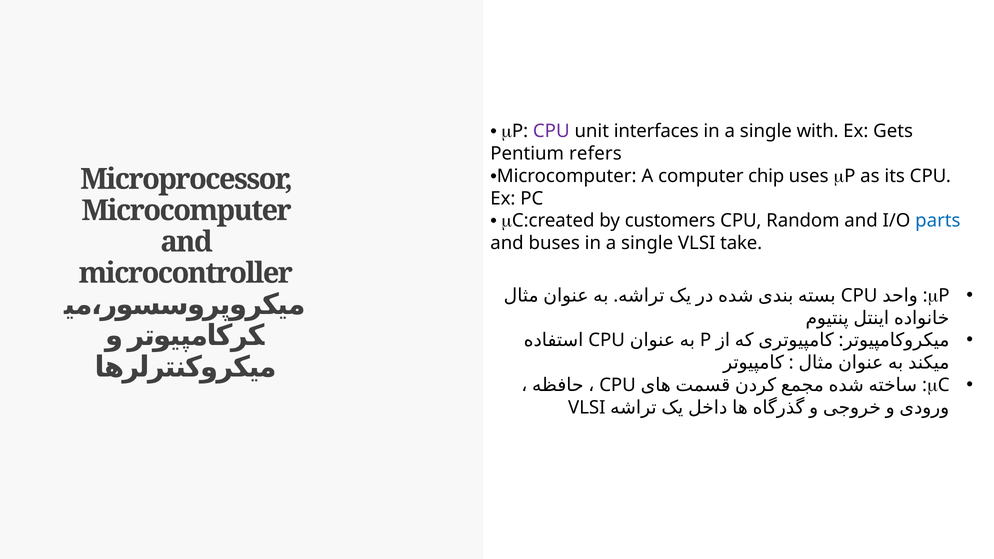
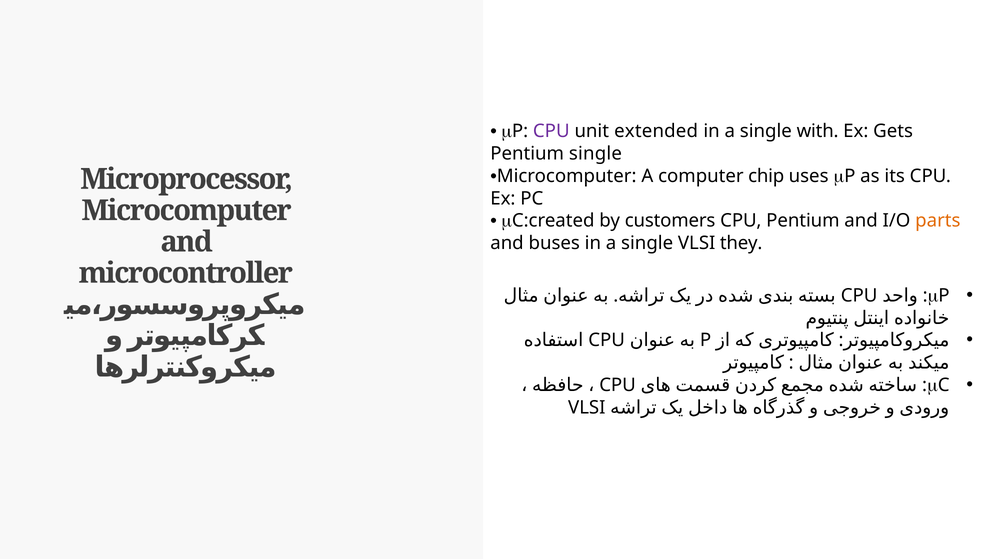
interfaces: interfaces -> extended (656, 131)
Pentium refers: refers -> single (595, 154)
CPU Random: Random -> Pentium (803, 221)
parts colour: blue -> orange (938, 221)
take: take -> they (741, 243)
